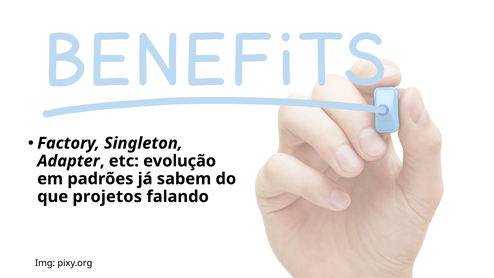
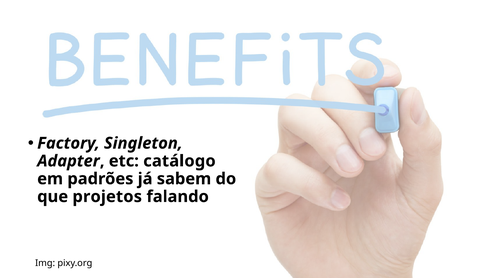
evolução: evolução -> catálogo (179, 161)
